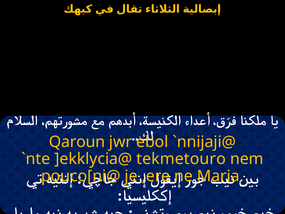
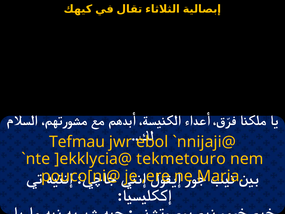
Qaroun: Qaroun -> Tefmau (77, 142)
